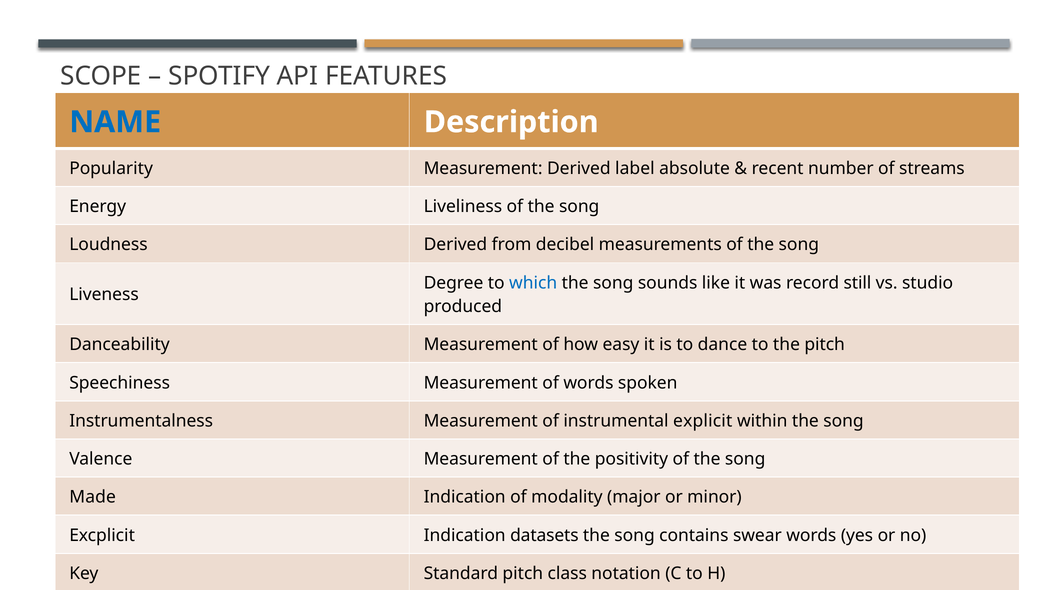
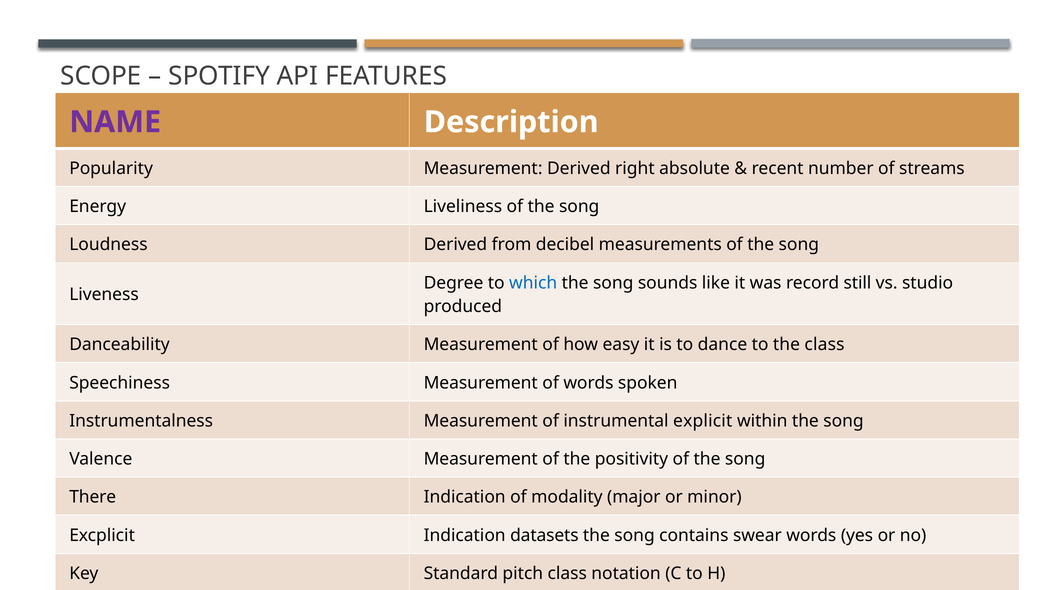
NAME colour: blue -> purple (115, 122)
label: label -> right (635, 168)
the pitch: pitch -> class (825, 344)
Made: Made -> There (93, 497)
